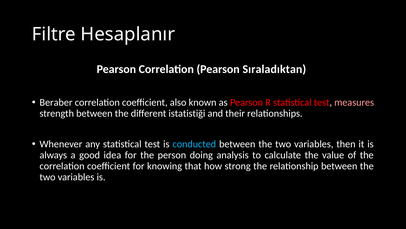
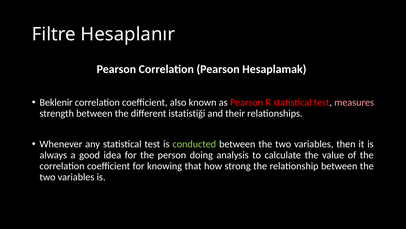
Sıraladıktan: Sıraladıktan -> Hesaplamak (274, 69)
Beraber: Beraber -> Beklenir (56, 102)
conducted colour: light blue -> light green (194, 144)
